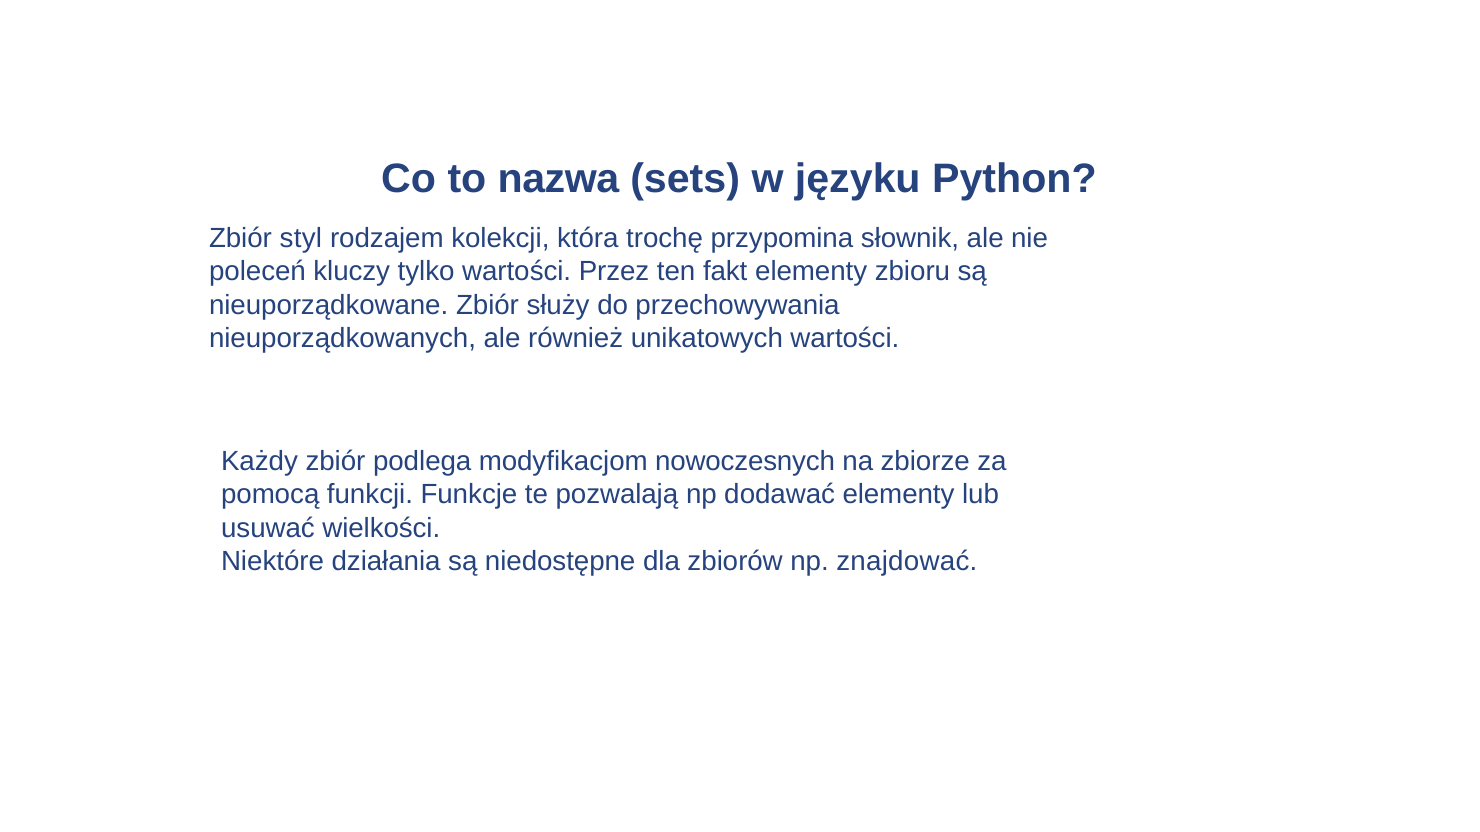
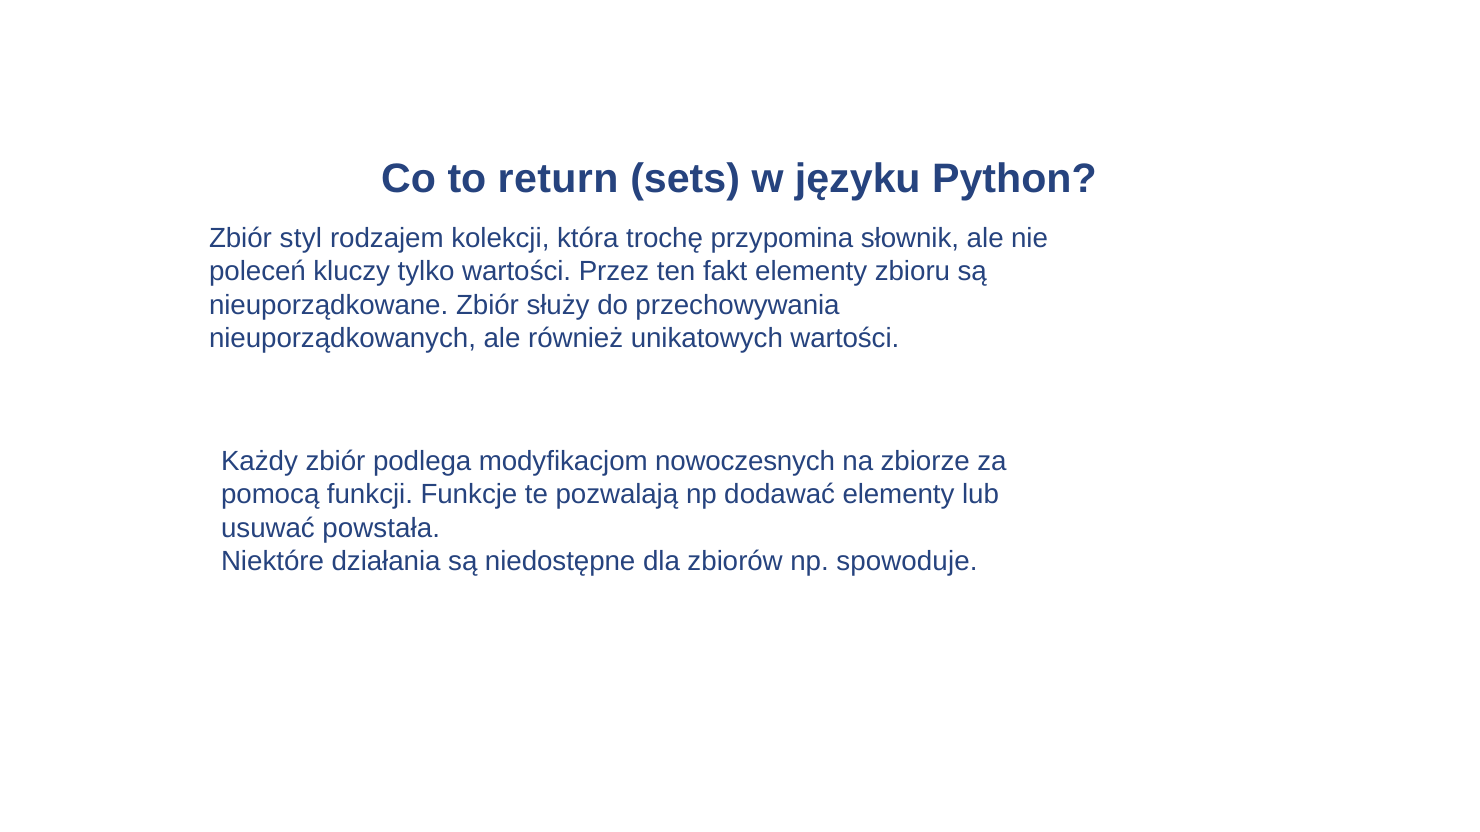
nazwa: nazwa -> return (558, 179)
wielkości: wielkości -> powstała (381, 528)
znajdować: znajdować -> spowoduje (907, 561)
